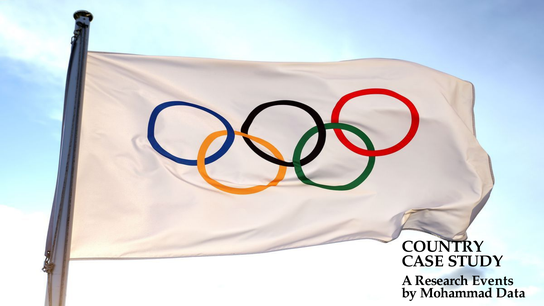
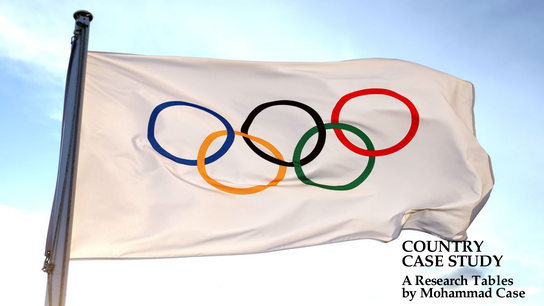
Events: Events -> Tables (493, 281)
Mohammad Data: Data -> Case (511, 293)
